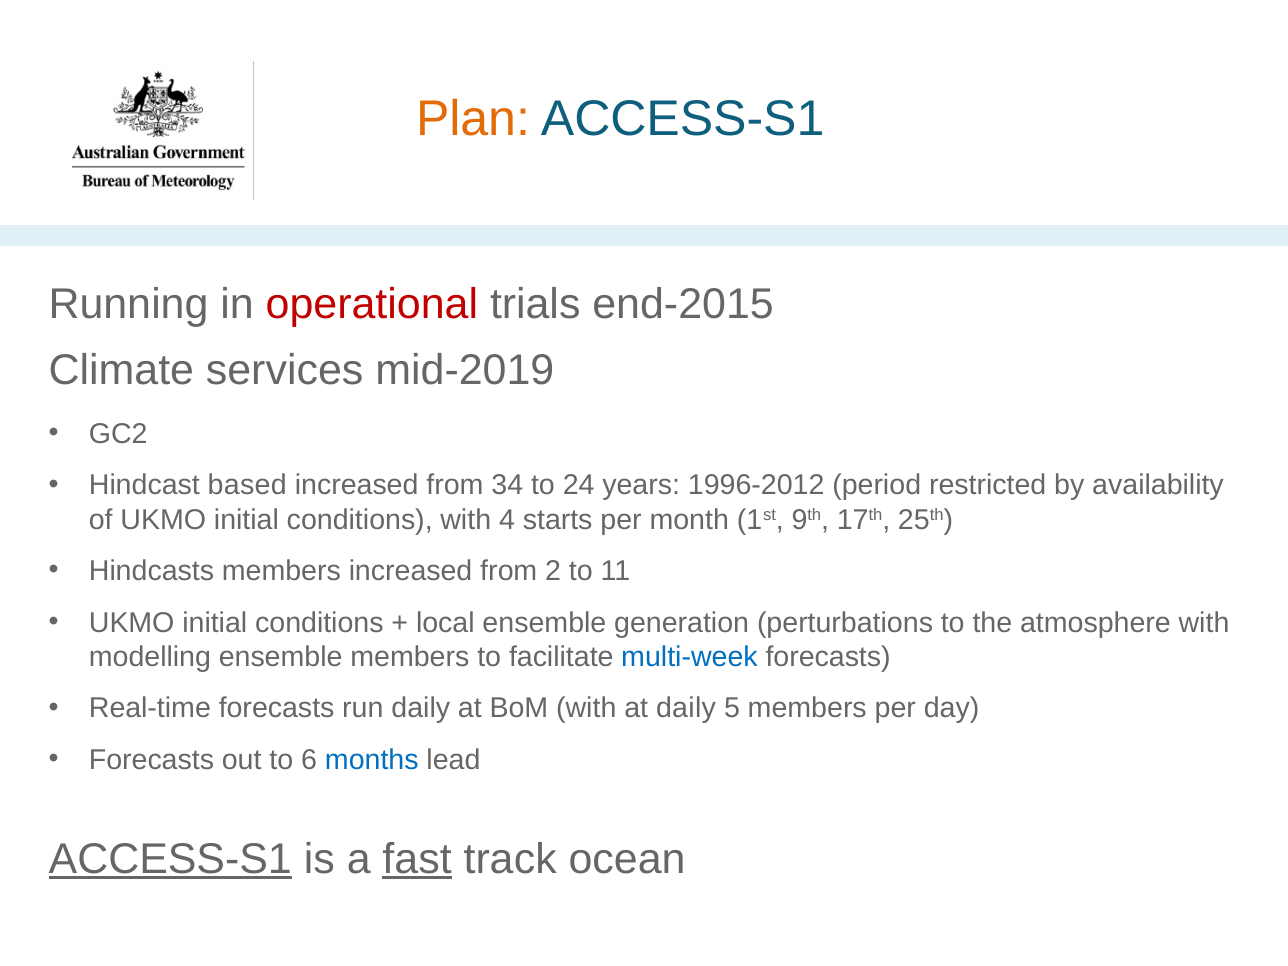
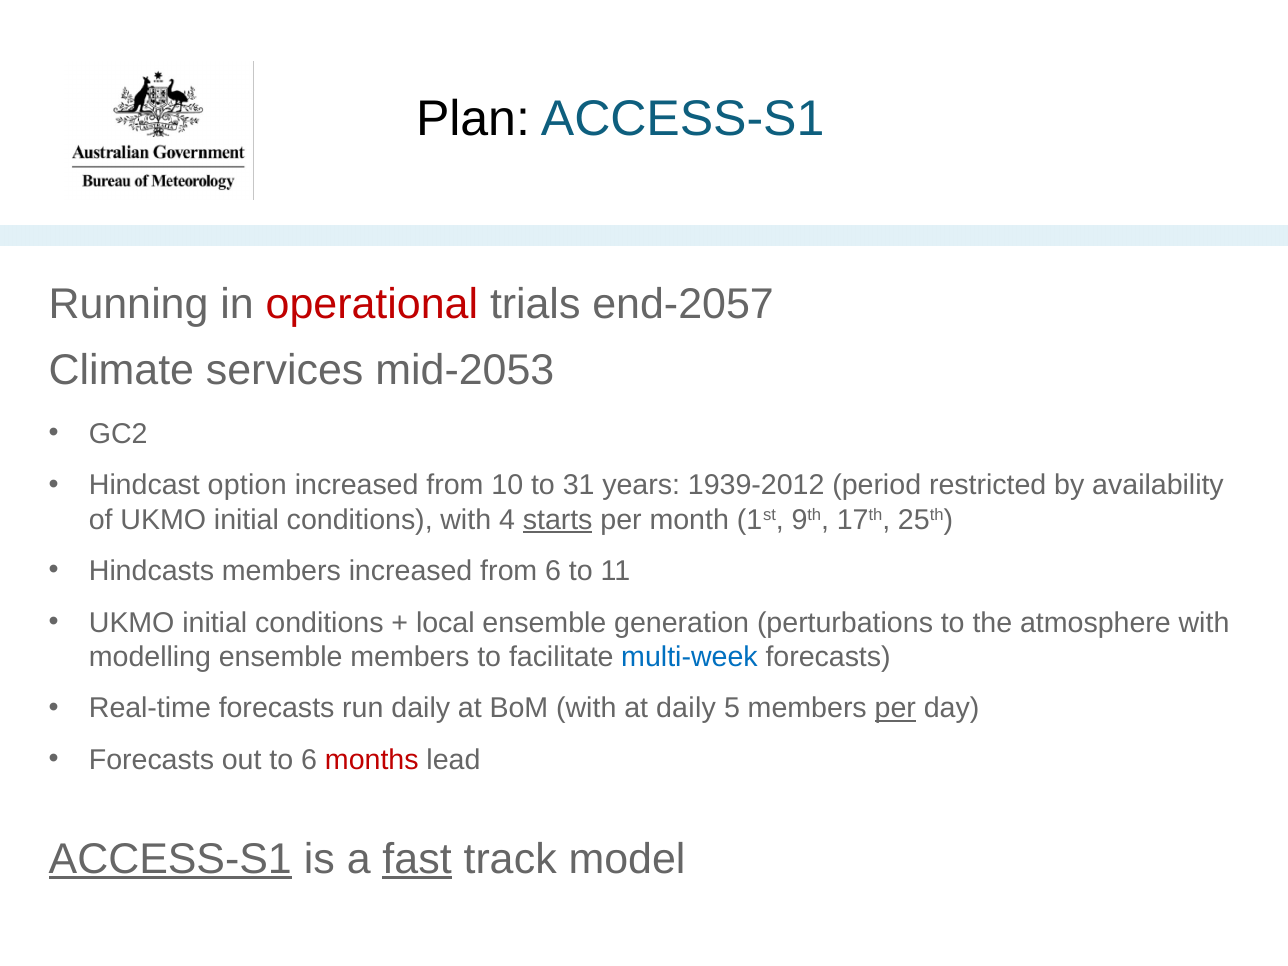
Plan colour: orange -> black (473, 119)
end-2015: end-2015 -> end-2057 (683, 304)
mid-2019: mid-2019 -> mid-2053 (465, 371)
based: based -> option (247, 485)
34: 34 -> 10 (507, 485)
24: 24 -> 31 (579, 485)
1996-2012: 1996-2012 -> 1939-2012 (756, 485)
starts underline: none -> present (558, 520)
from 2: 2 -> 6 (553, 571)
per underline: none -> present (895, 708)
months colour: blue -> red (372, 760)
ocean: ocean -> model (627, 859)
